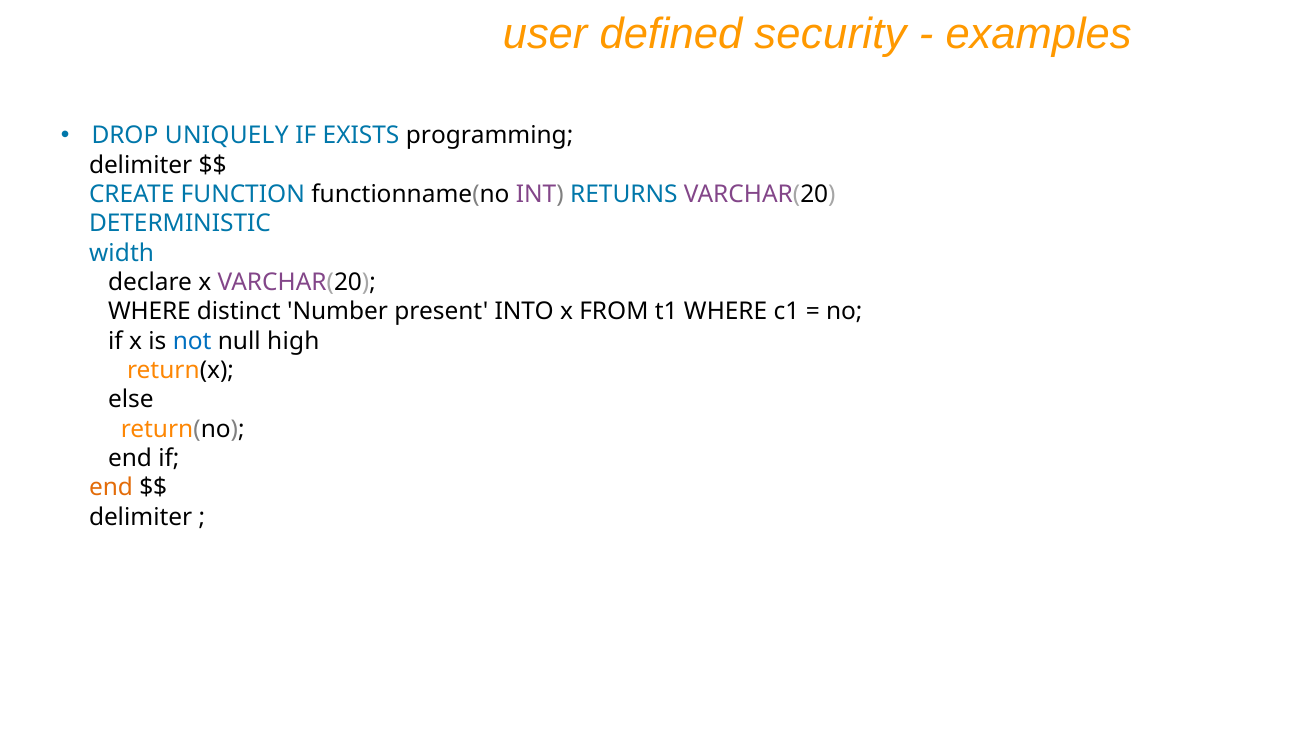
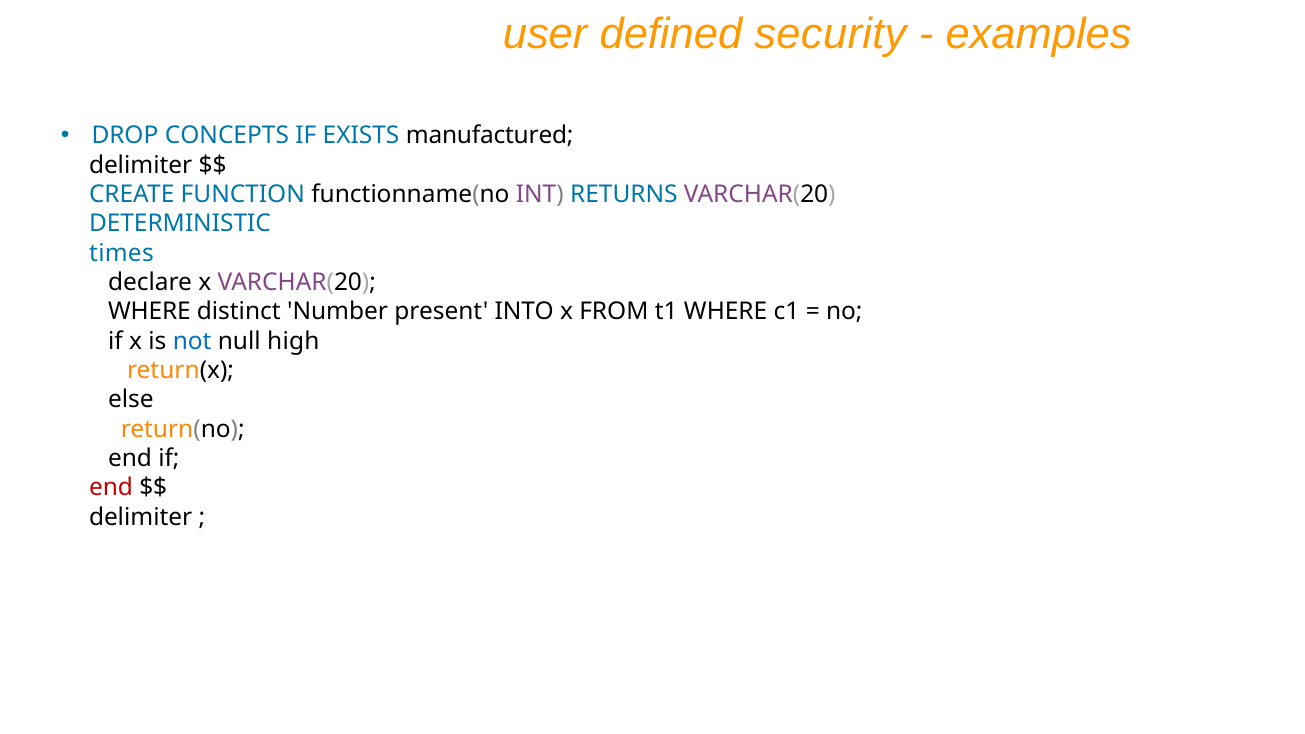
UNIQUELY: UNIQUELY -> CONCEPTS (227, 136)
programming: programming -> manufactured (490, 136)
width: width -> times (121, 253)
end colour: orange -> red (111, 488)
